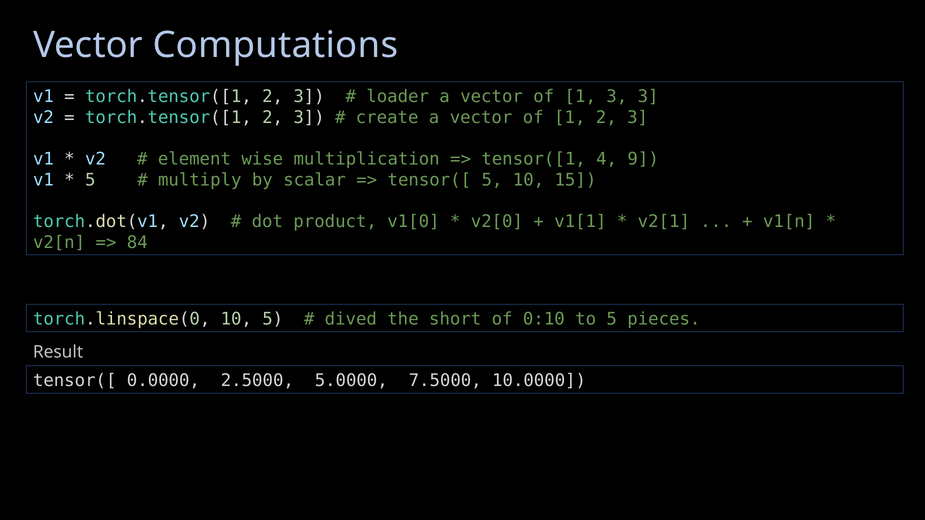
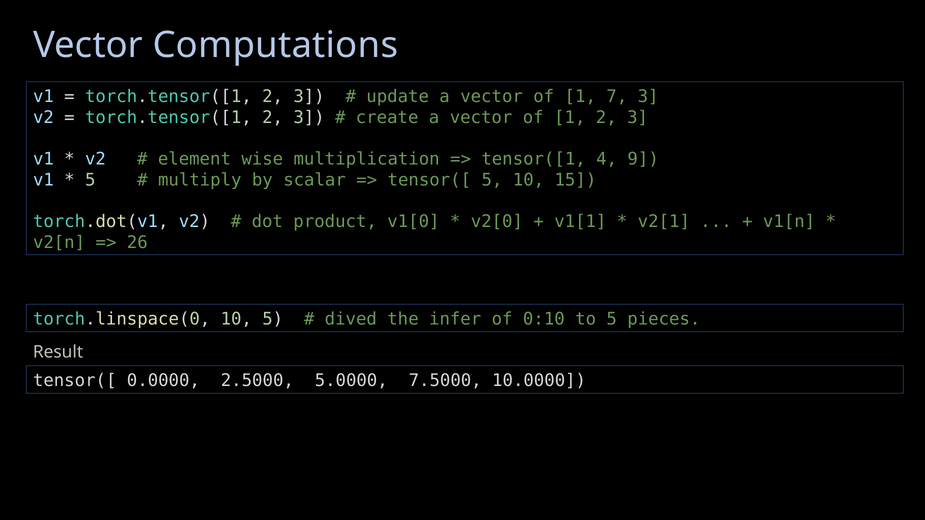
loader: loader -> update (398, 97)
1 3: 3 -> 7 (617, 97)
84: 84 -> 26 (137, 243)
short: short -> infer (455, 319)
